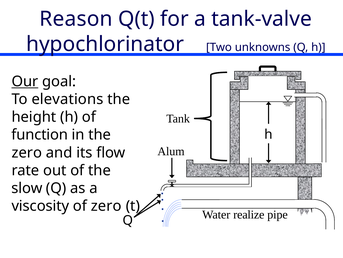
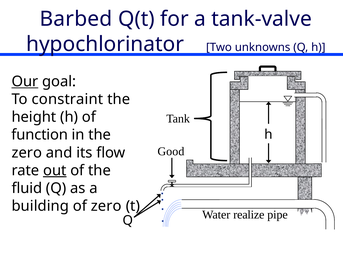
Reason: Reason -> Barbed (76, 19)
elevations: elevations -> constraint (67, 99)
Alum: Alum -> Good (171, 151)
out underline: none -> present (55, 170)
slow: slow -> fluid (27, 188)
viscosity: viscosity -> building (40, 205)
